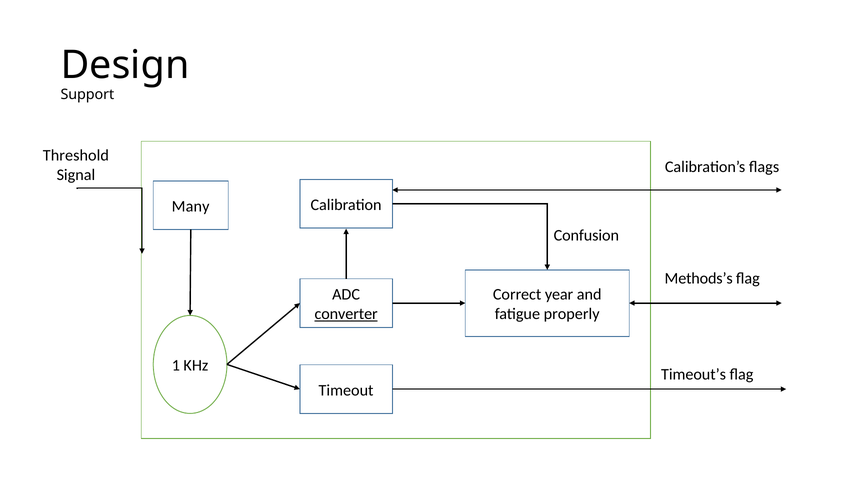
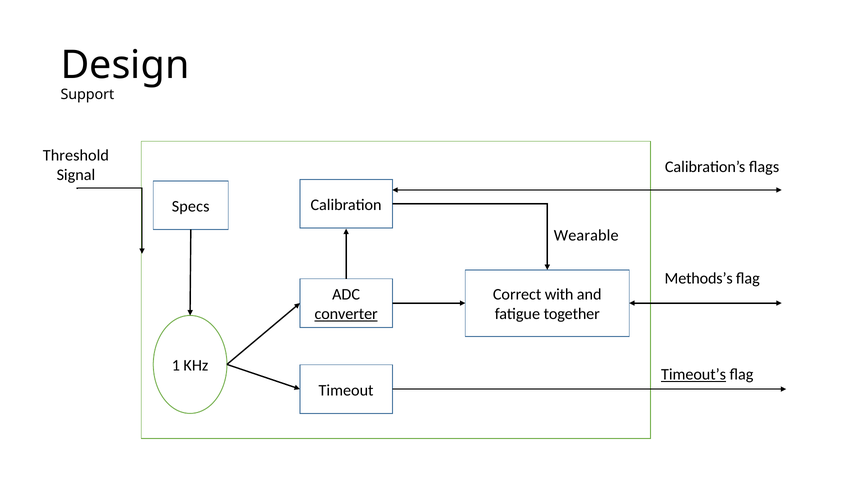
Many: Many -> Specs (191, 206)
Confusion: Confusion -> Wearable (586, 236)
year: year -> with (559, 294)
properly: properly -> together (572, 314)
Timeout’s underline: none -> present (694, 374)
